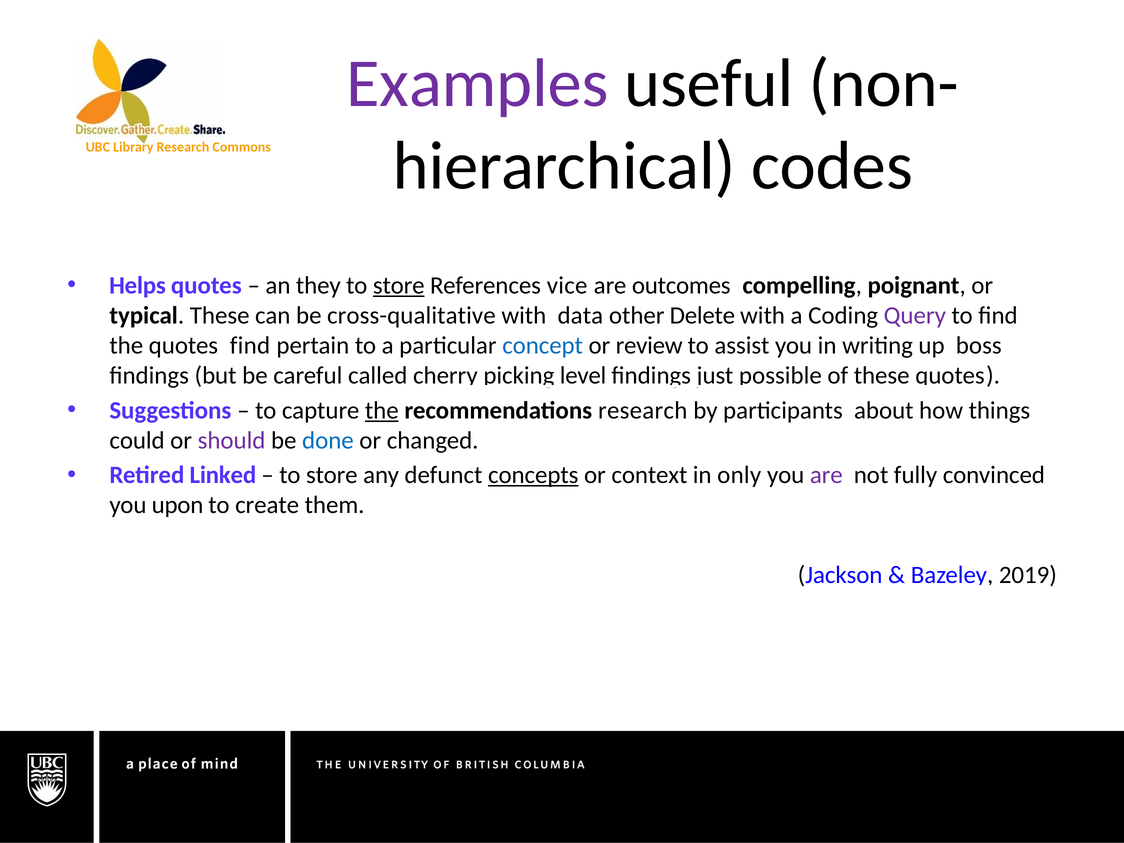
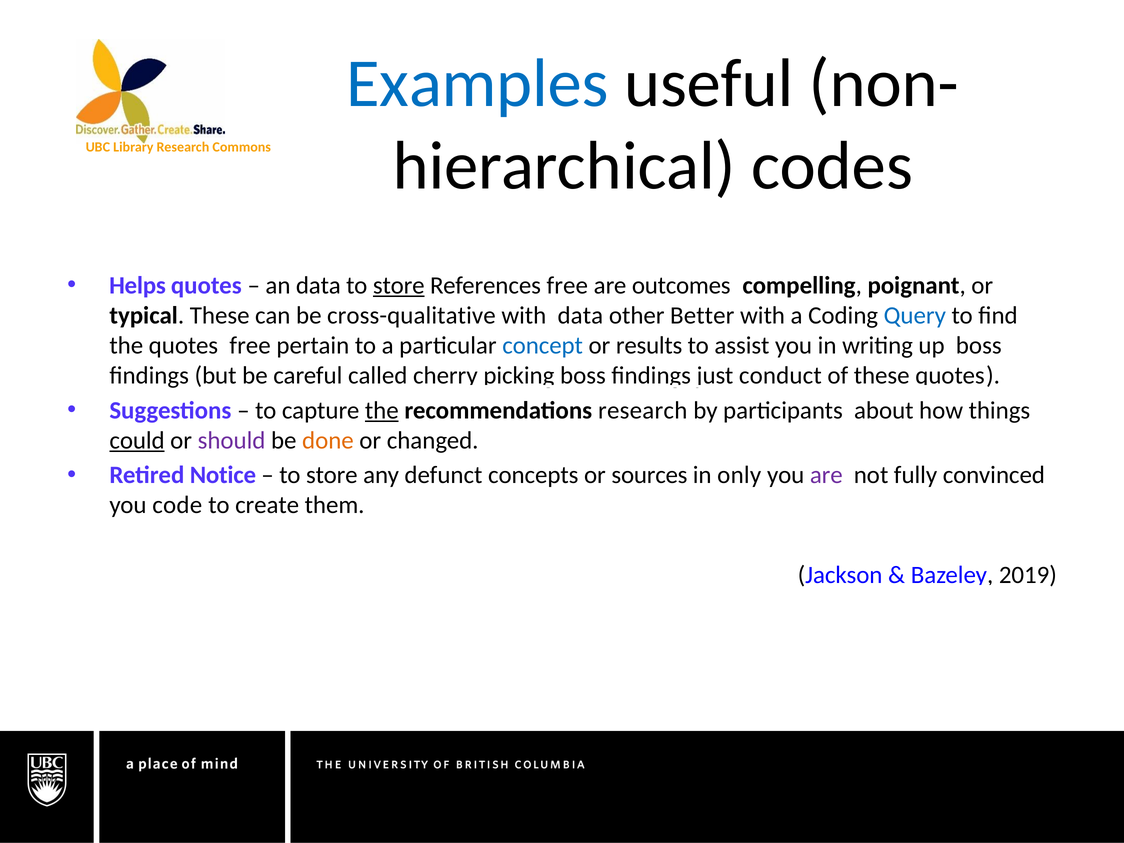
Examples colour: purple -> blue (477, 84)
an they: they -> data (318, 286)
References vice: vice -> free (567, 286)
Delete: Delete -> Better (702, 315)
Query colour: purple -> blue (915, 315)
quotes find: find -> free (250, 345)
review: review -> results (649, 345)
picking level: level -> boss (583, 375)
possible: possible -> conduct (780, 375)
could underline: none -> present (137, 440)
done colour: blue -> orange (328, 440)
Linked: Linked -> Notice (223, 475)
concepts underline: present -> none (533, 475)
context: context -> sources (649, 475)
upon: upon -> code (177, 505)
